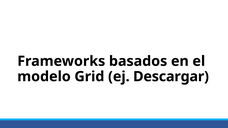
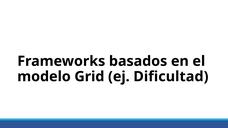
Descargar: Descargar -> Dificultad (171, 77)
